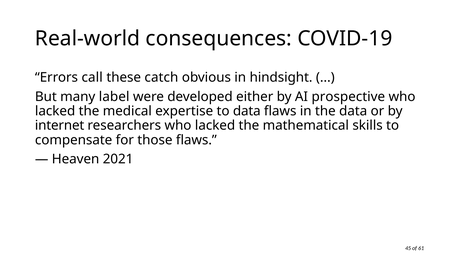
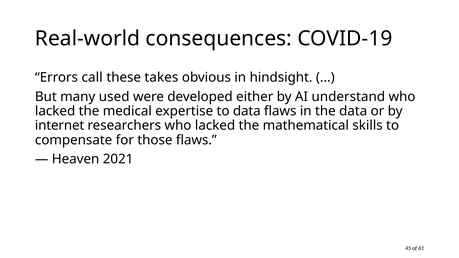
catch: catch -> takes (161, 78)
label: label -> used (114, 97)
prospective: prospective -> understand (348, 97)
